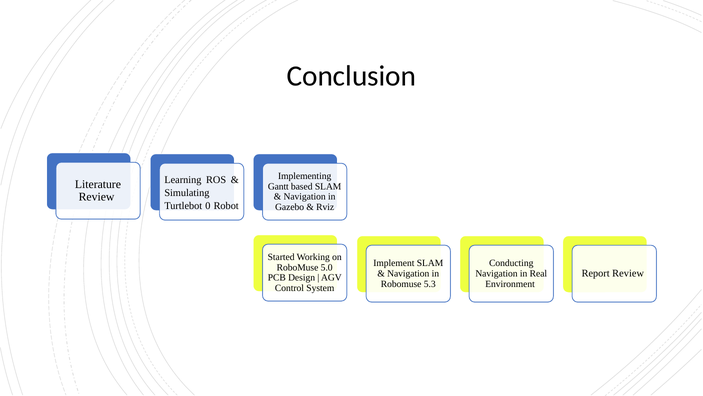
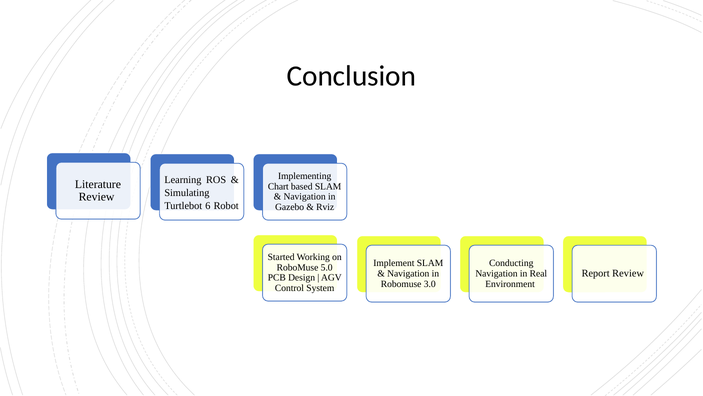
Gantt: Gantt -> Chart (278, 186)
0: 0 -> 6 (208, 206)
5.3: 5.3 -> 3.0 (430, 283)
